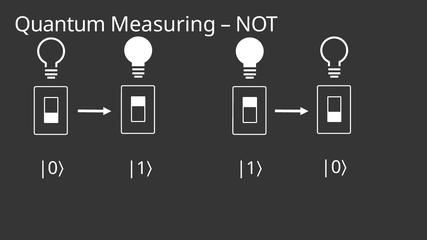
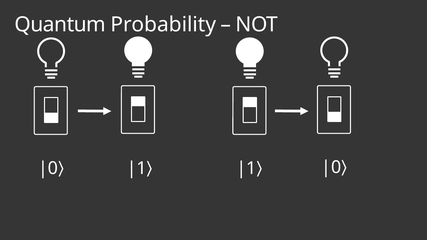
Measuring: Measuring -> Probability (163, 25)
